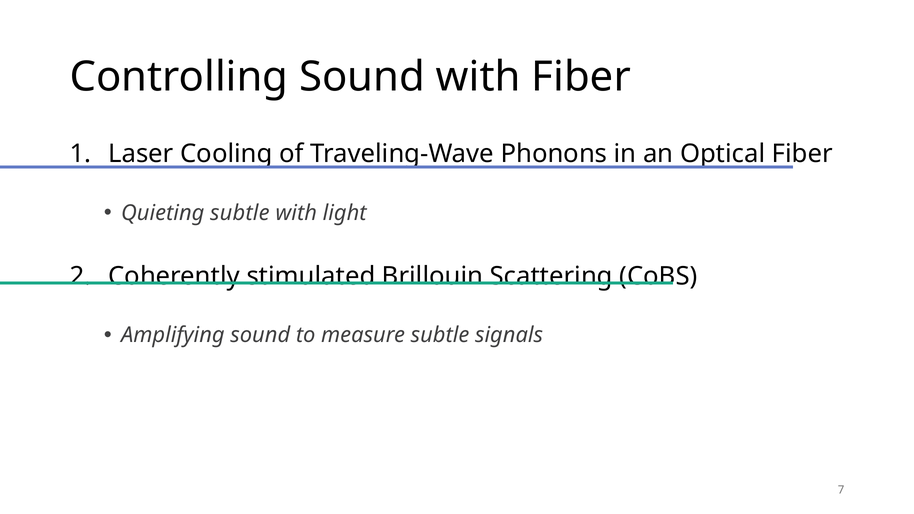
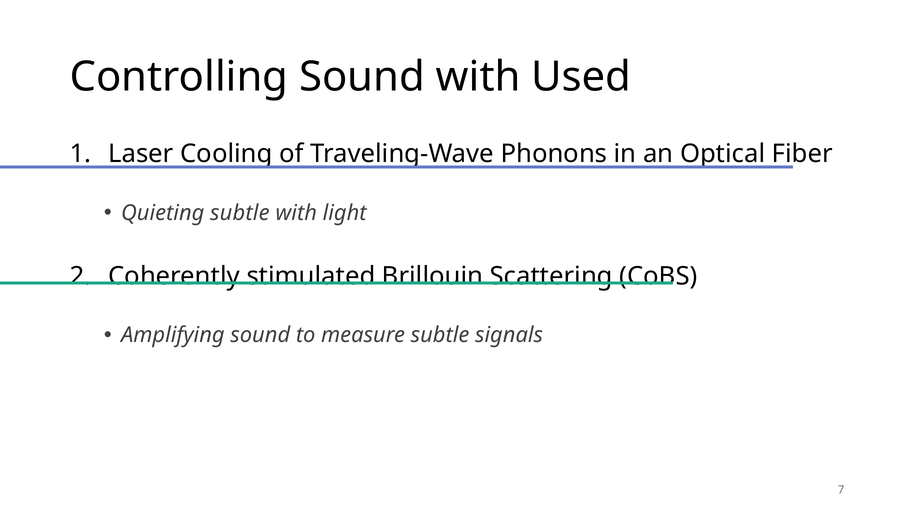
with Fiber: Fiber -> Used (581, 77)
